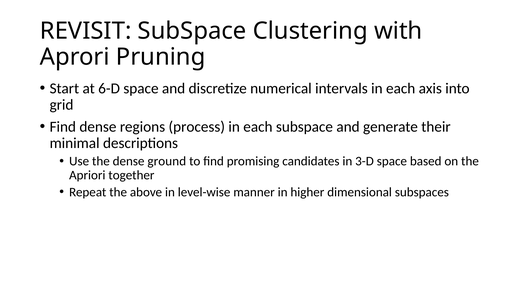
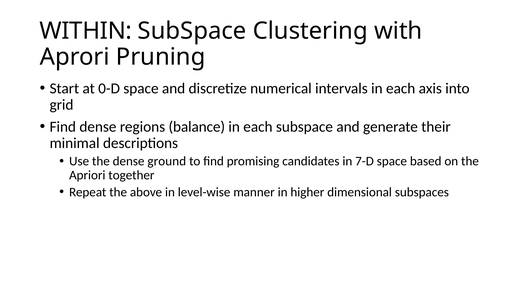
REVISIT: REVISIT -> WITHIN (86, 31)
6-D: 6-D -> 0-D (109, 88)
process: process -> balance (197, 127)
3-D: 3-D -> 7-D (365, 161)
